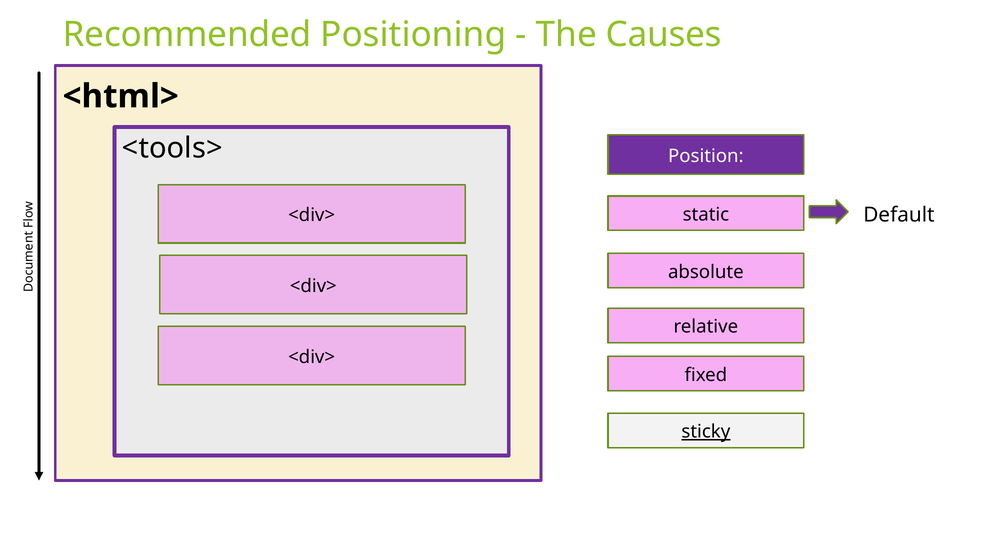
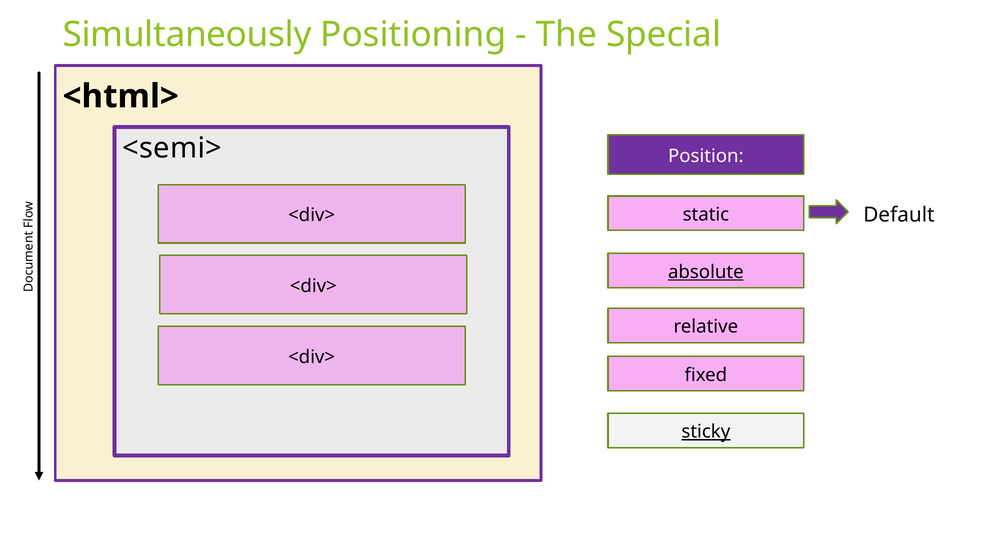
Recommended: Recommended -> Simultaneously (187, 35)
Causes: Causes -> Special (664, 35)
<tools>: <tools> -> <semi> (172, 148)
absolute underline: none -> present (706, 272)
